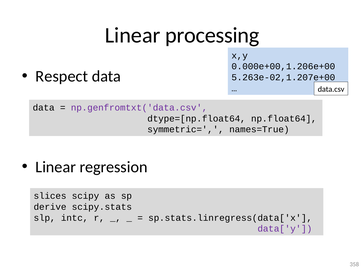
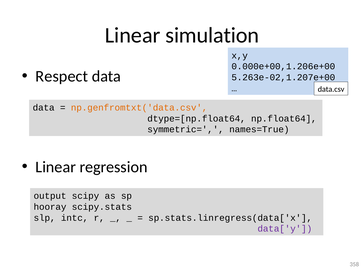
processing: processing -> simulation (212, 35)
np.genfromtxt('data.csv colour: purple -> orange (139, 108)
slices: slices -> output (50, 196)
derive: derive -> hooray (50, 207)
